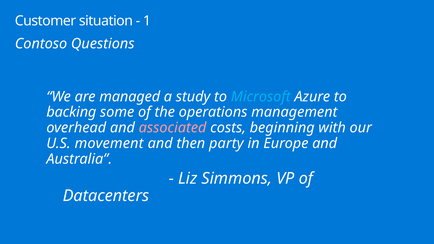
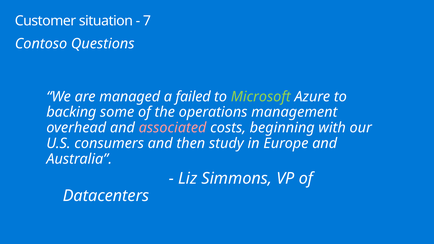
1: 1 -> 7 (147, 21)
study: study -> failed (193, 97)
Microsoft colour: light blue -> light green (261, 97)
movement: movement -> consumers (109, 144)
party: party -> study (226, 144)
